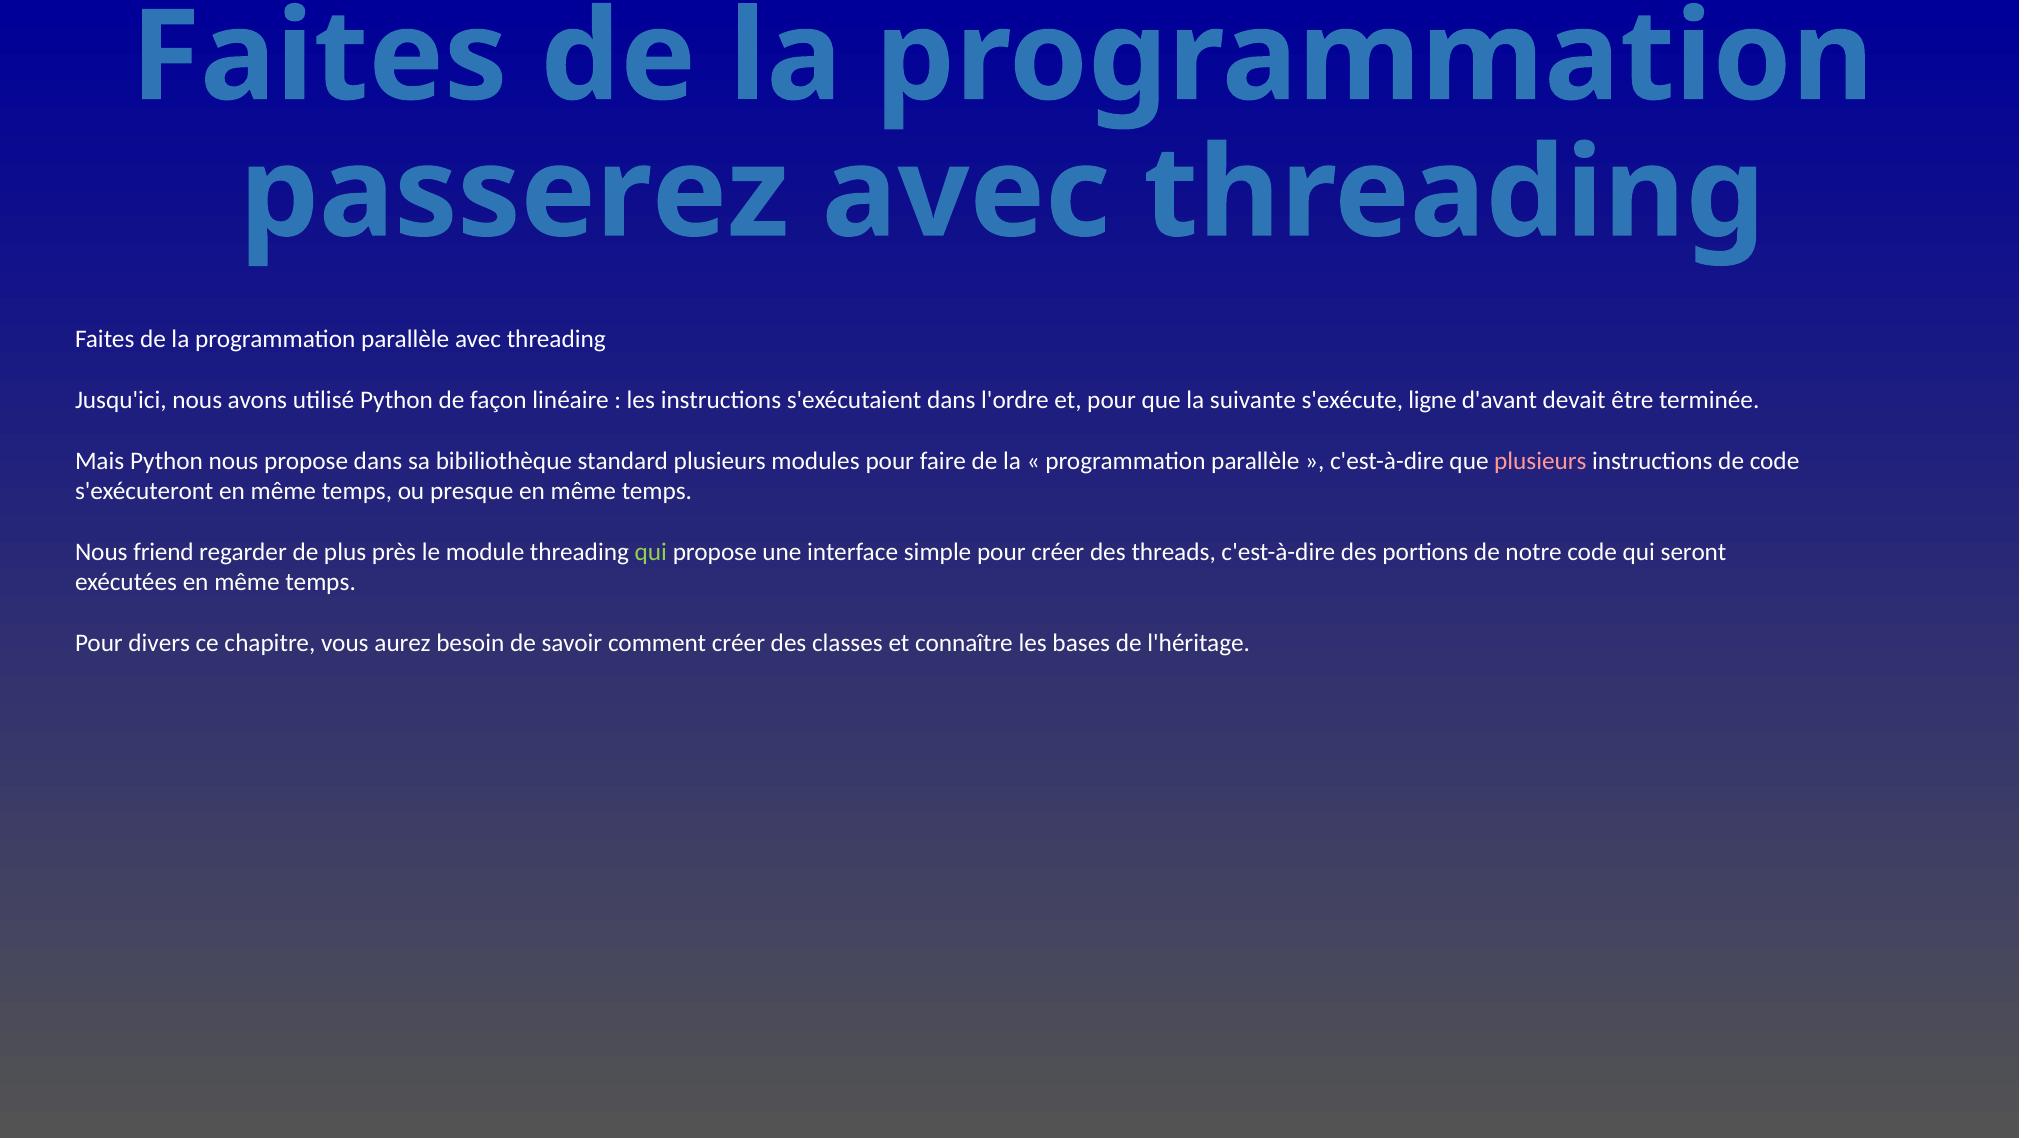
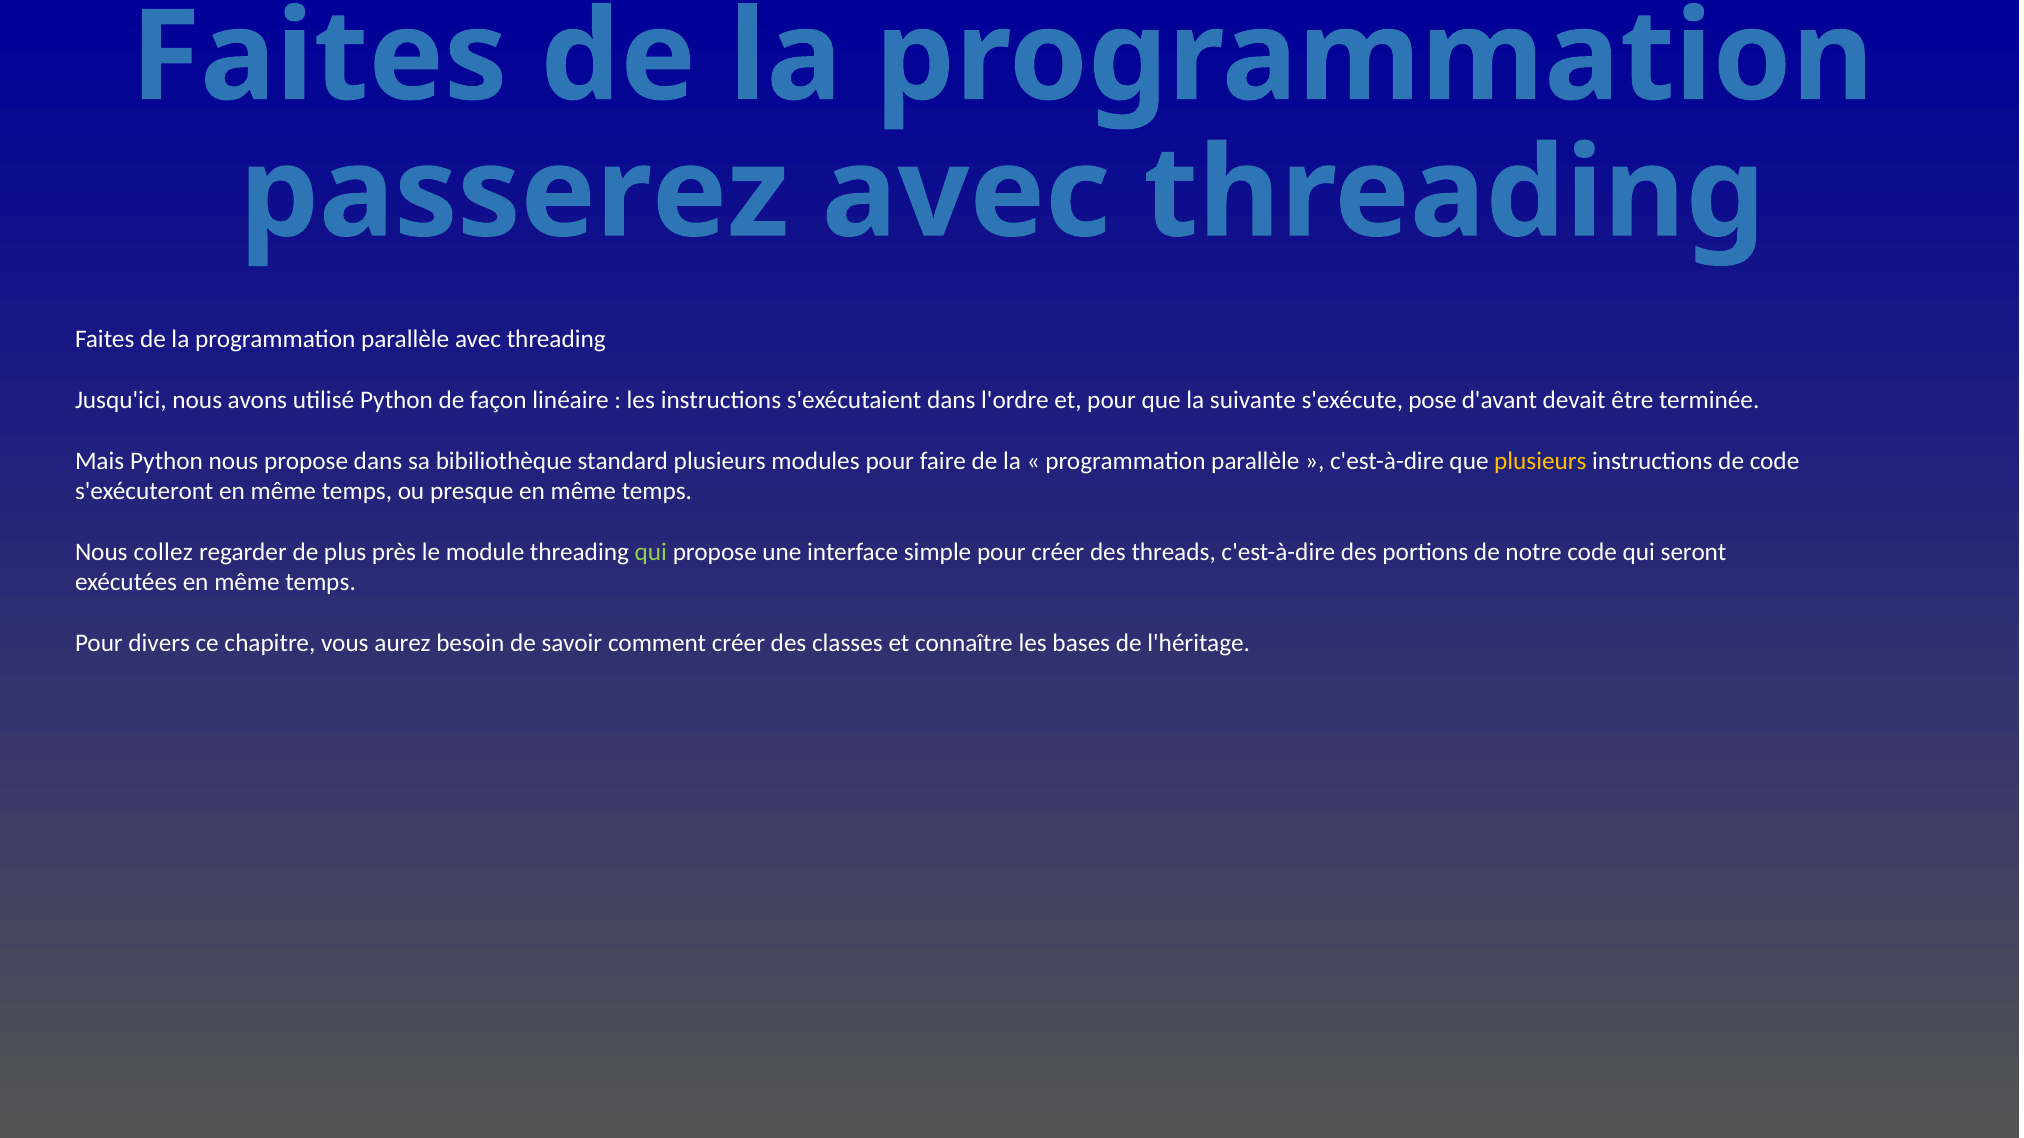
ligne: ligne -> pose (1432, 400)
plusieurs colour: pink -> yellow (1540, 461)
friend: friend -> collez (163, 552)
